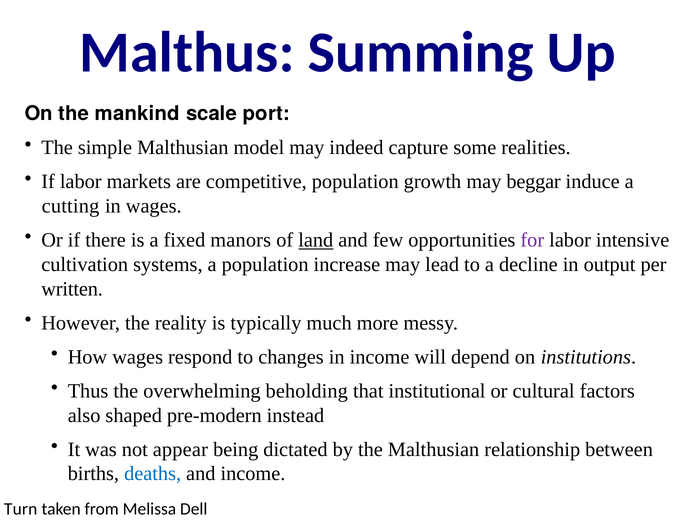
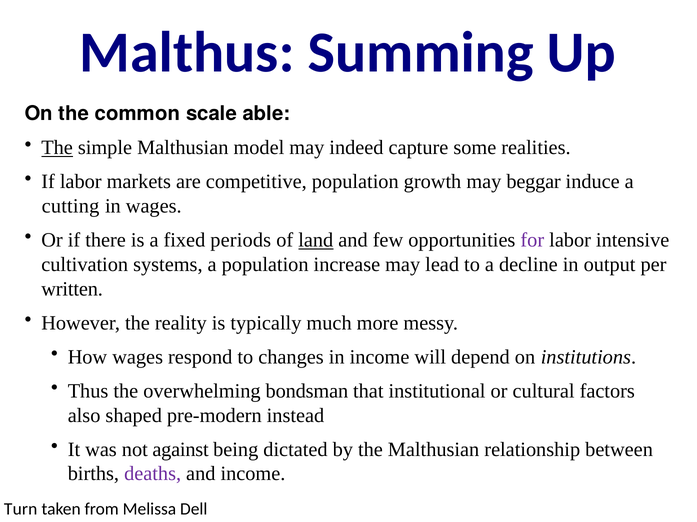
mankind: mankind -> common (137, 114)
port: port -> able (266, 114)
The underline: none -> present (57, 148)
manors: manors -> periods (241, 241)
beholding: beholding -> bondsman (307, 392)
appear: appear -> against (181, 450)
deaths colour: blue -> purple (153, 474)
